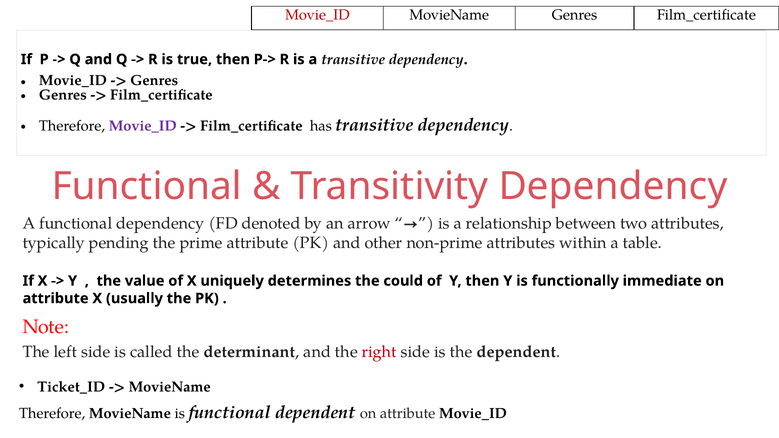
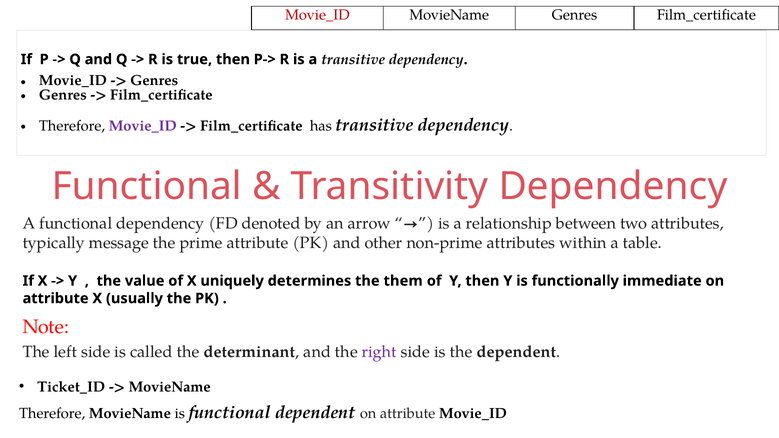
pending: pending -> message (119, 243)
could: could -> them (403, 281)
right colour: red -> purple (379, 352)
